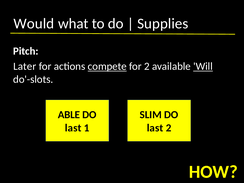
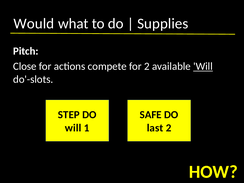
Later: Later -> Close (25, 66)
compete underline: present -> none (107, 66)
ABLE: ABLE -> STEP (69, 115)
SLIM: SLIM -> SAFE (151, 115)
last: last -> will (73, 128)
